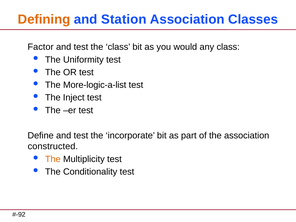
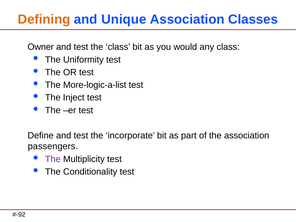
Station: Station -> Unique (124, 19)
Factor: Factor -> Owner (41, 47)
constructed: constructed -> passengers (53, 146)
The colour: orange -> purple (53, 159)
